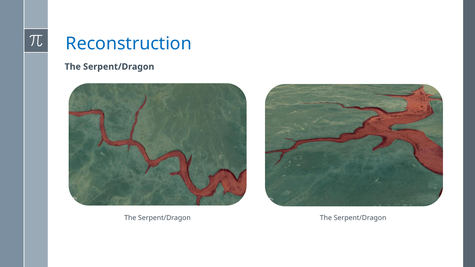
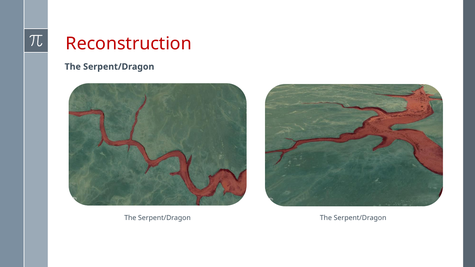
Reconstruction colour: blue -> red (129, 44)
